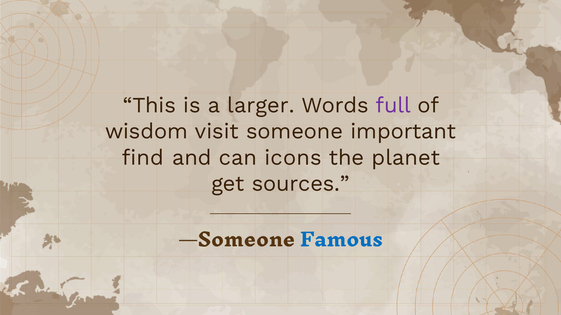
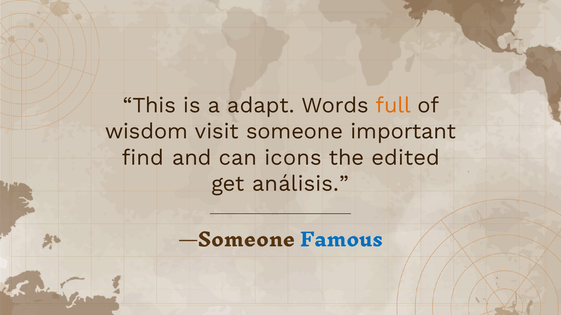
larger: larger -> adapt (261, 105)
full colour: purple -> orange (393, 105)
planet: planet -> edited (406, 158)
sources: sources -> análisis (301, 184)
